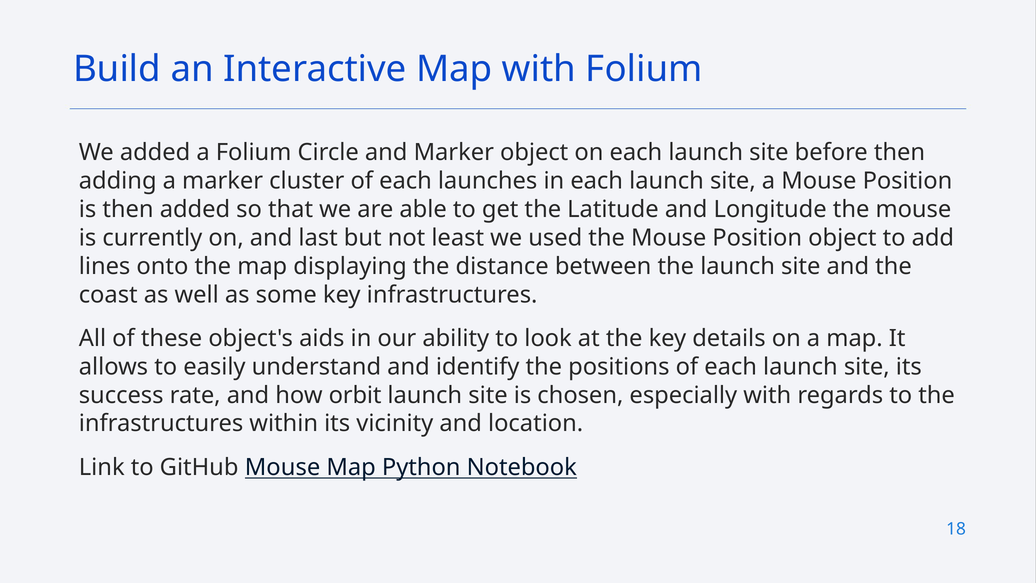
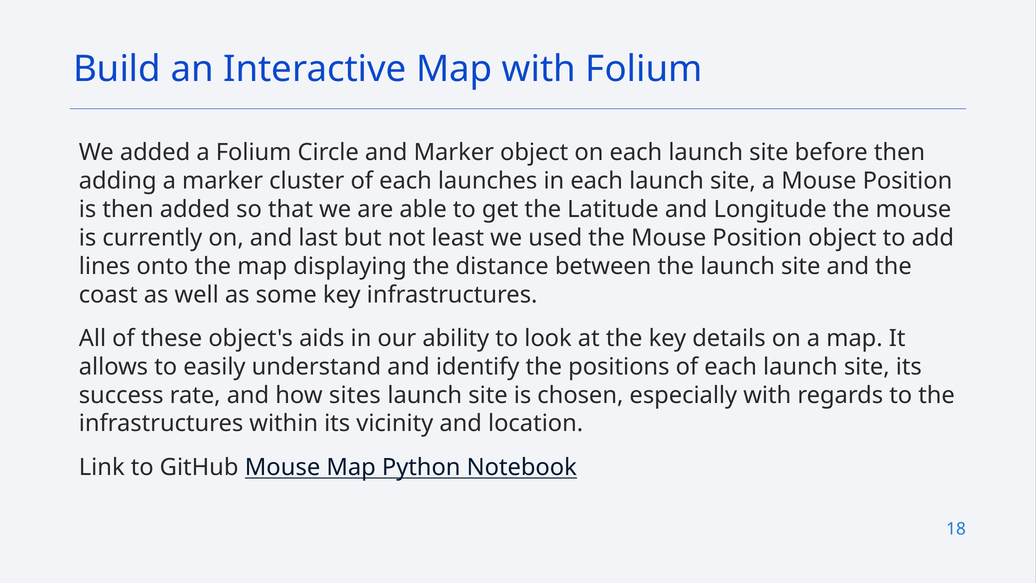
orbit: orbit -> sites (355, 395)
